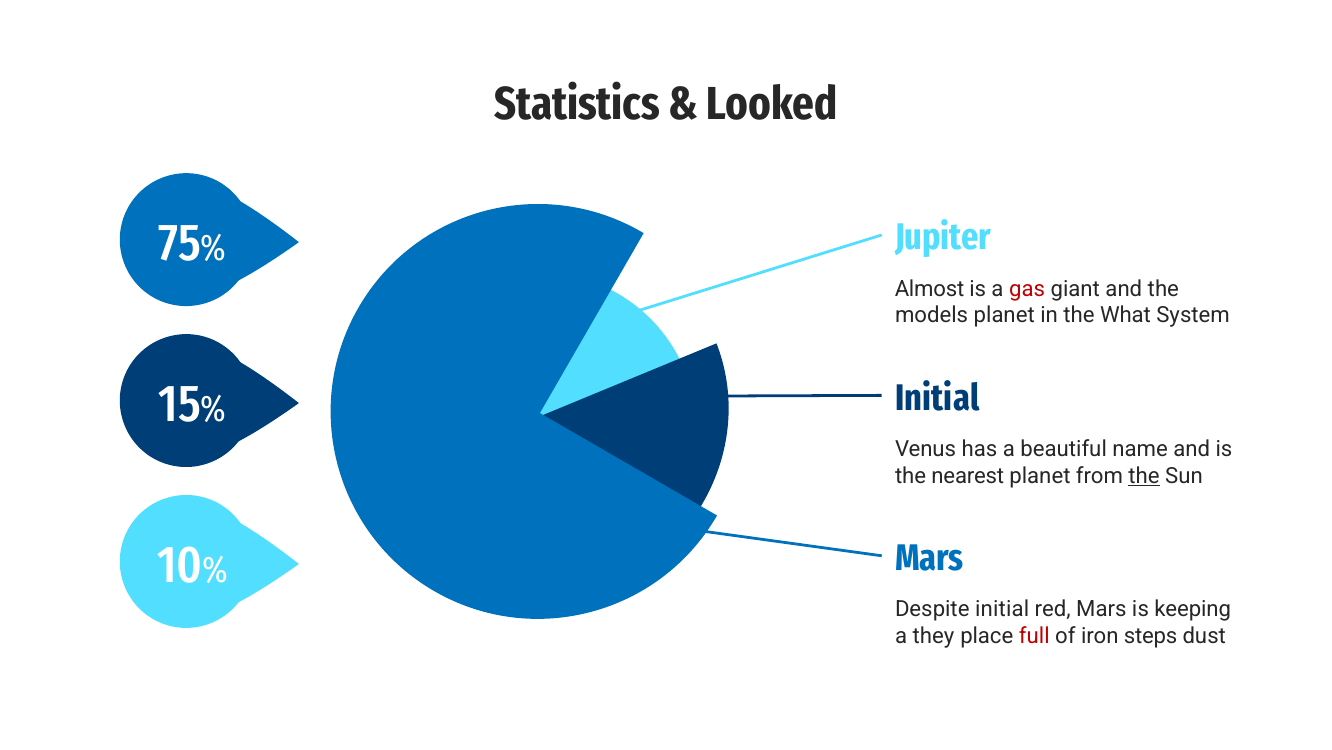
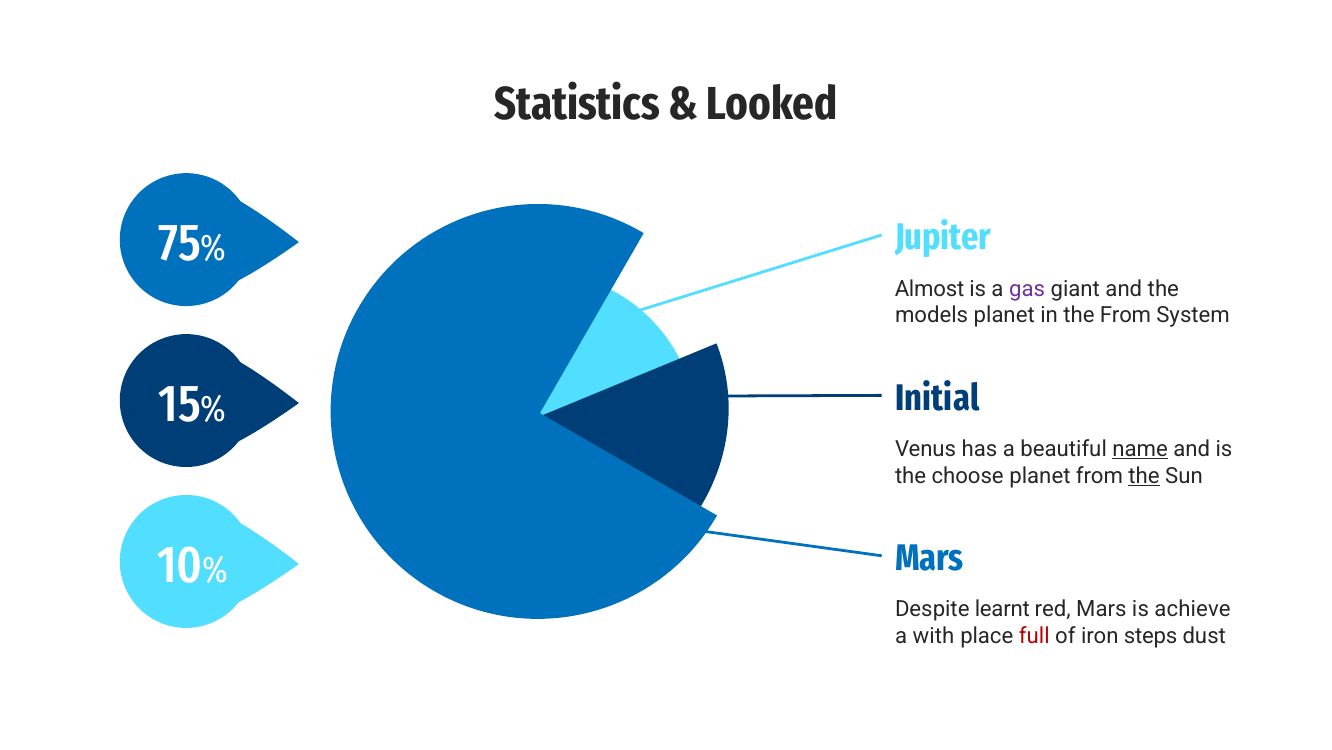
gas colour: red -> purple (1027, 288)
the What: What -> From (1126, 315)
name underline: none -> present (1140, 449)
nearest: nearest -> choose (968, 475)
Despite initial: initial -> learnt (1002, 609)
keeping: keeping -> achieve (1193, 609)
they: they -> with (933, 636)
